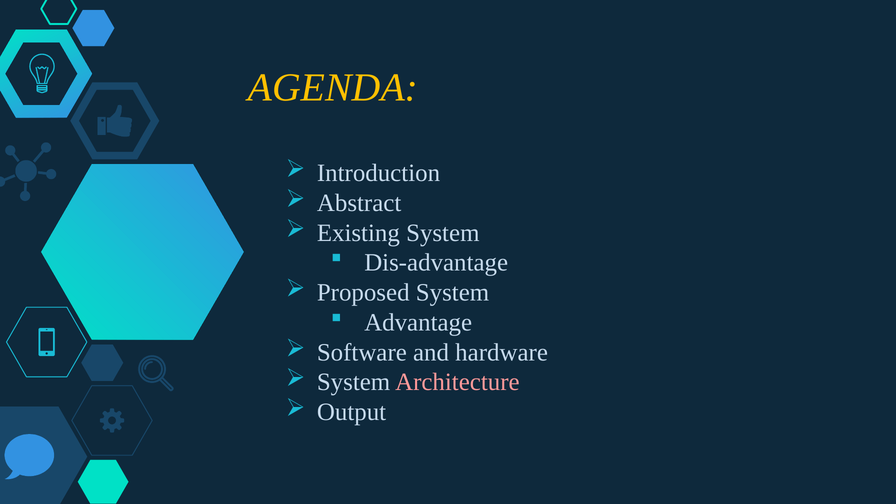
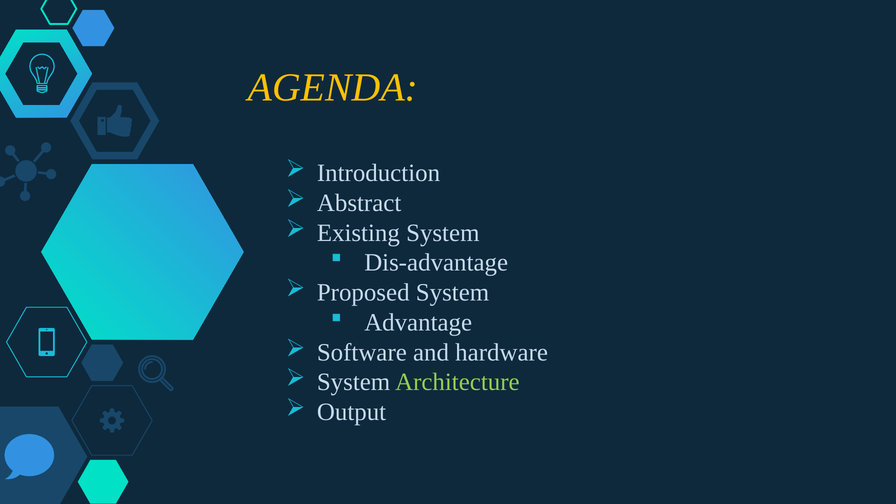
Architecture colour: pink -> light green (457, 382)
